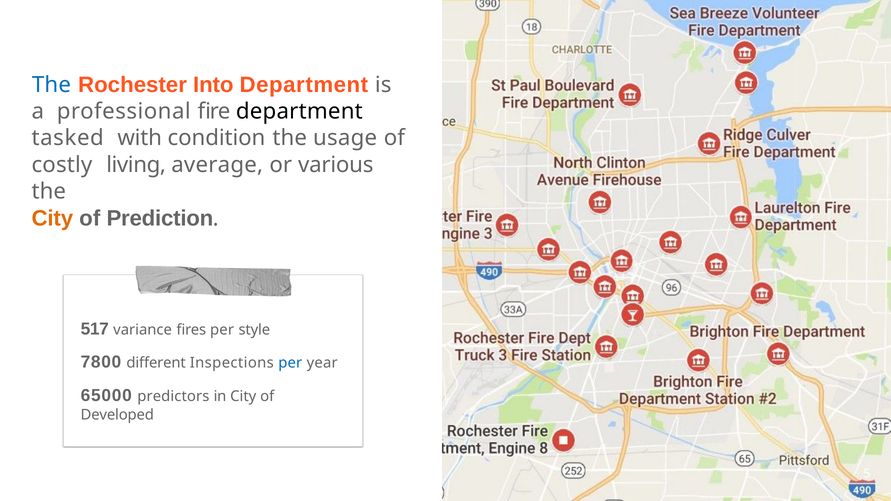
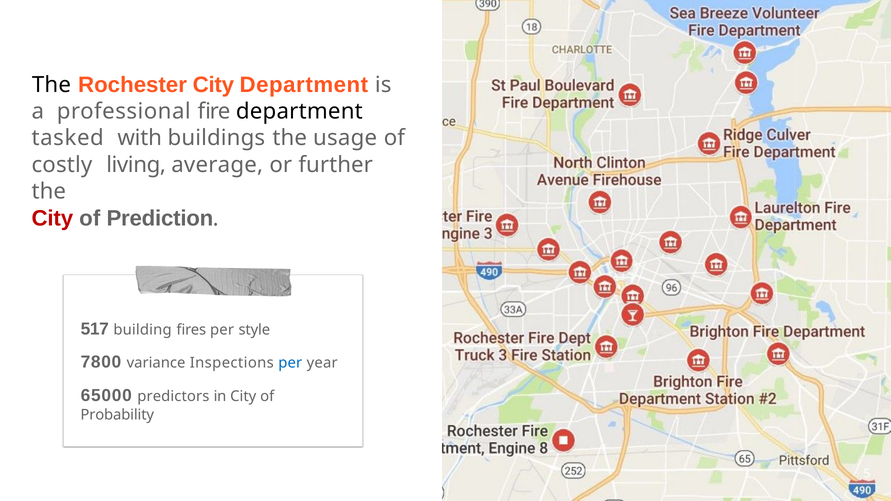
The colour: blue -> black (51, 85)
Rochester Into: Into -> City (213, 85)
condition: condition -> buildings (216, 138)
various: various -> further (336, 165)
City colour: orange -> red (52, 219)
variance: variance -> building (143, 330)
different: different -> variance (156, 363)
Developed: Developed -> Probability (117, 415)
